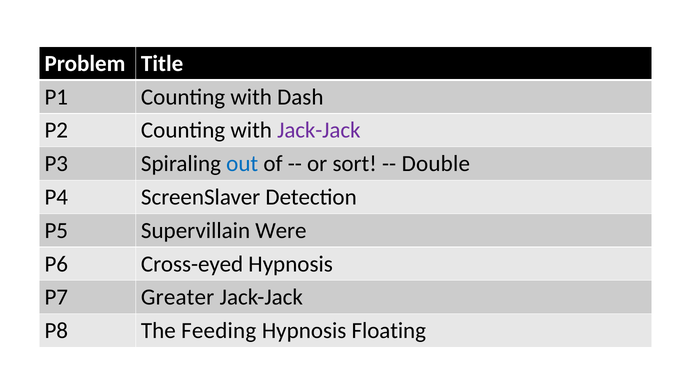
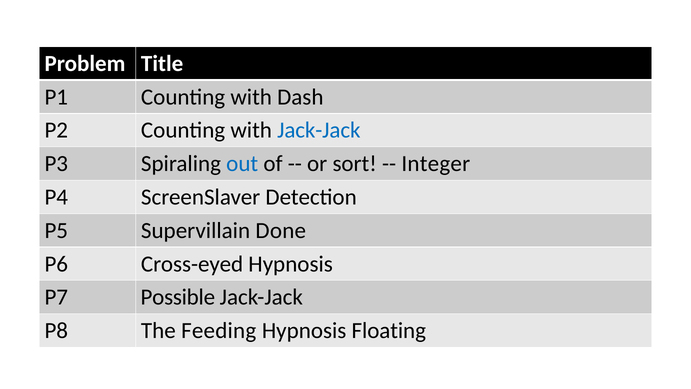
Jack-Jack colour: purple -> blue (319, 130)
Double: Double -> Integer (436, 164)
Were: Were -> Done (281, 230)
Greater: Greater -> Possible (178, 297)
